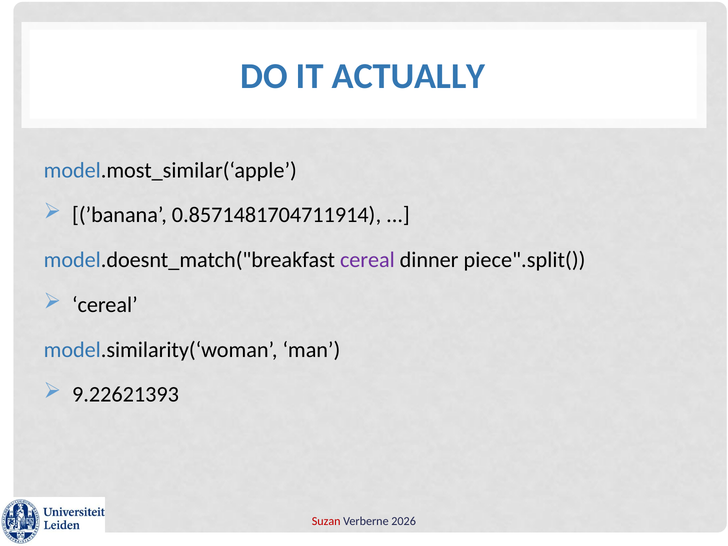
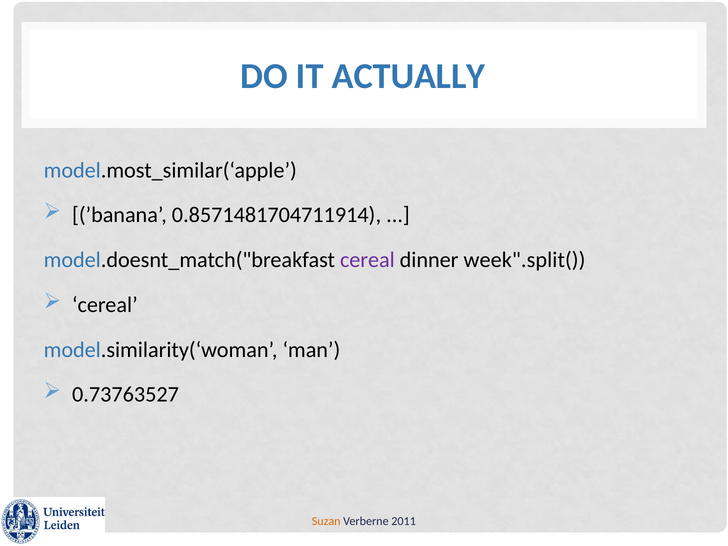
piece".split(: piece".split( -> week".split( (524, 260)
9.22621393: 9.22621393 -> 0.73763527 (126, 395)
Suzan colour: red -> orange (326, 521)
2026: 2026 -> 2011 (404, 521)
